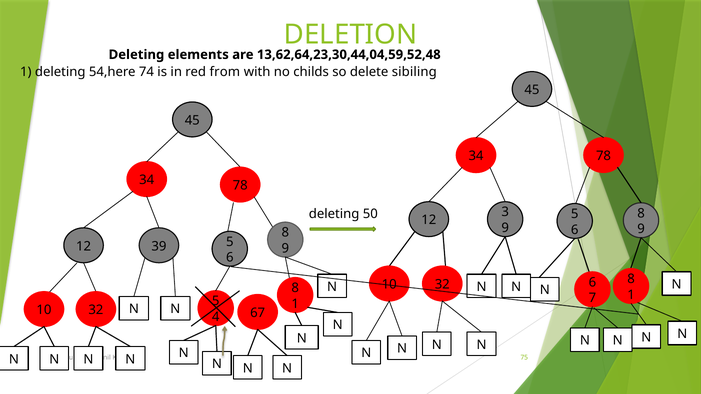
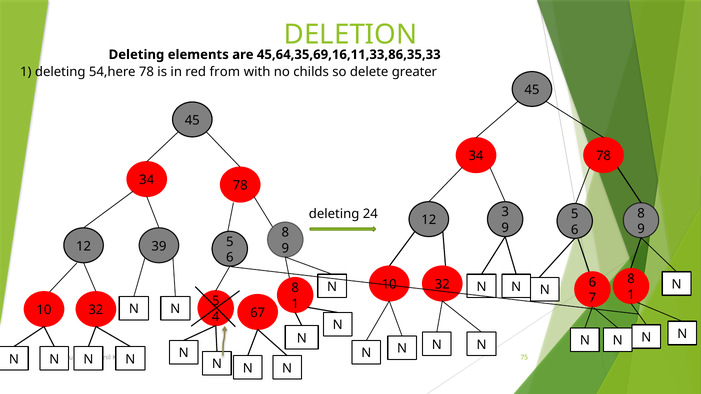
13,62,64,23,30,44,04,59,52,48: 13,62,64,23,30,44,04,59,52,48 -> 45,64,35,69,16,11,33,86,35,33 (349, 55)
54,here 74: 74 -> 78 (146, 72)
sibiling: sibiling -> greater (414, 72)
50: 50 -> 24 (370, 214)
